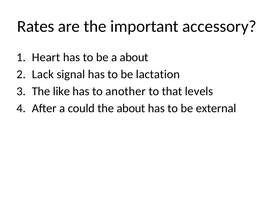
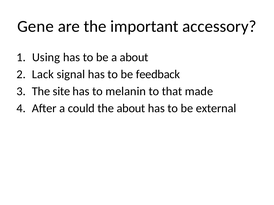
Rates: Rates -> Gene (36, 27)
Heart: Heart -> Using (46, 57)
lactation: lactation -> feedback (158, 75)
like: like -> site (61, 92)
another: another -> melanin (126, 92)
levels: levels -> made (199, 92)
